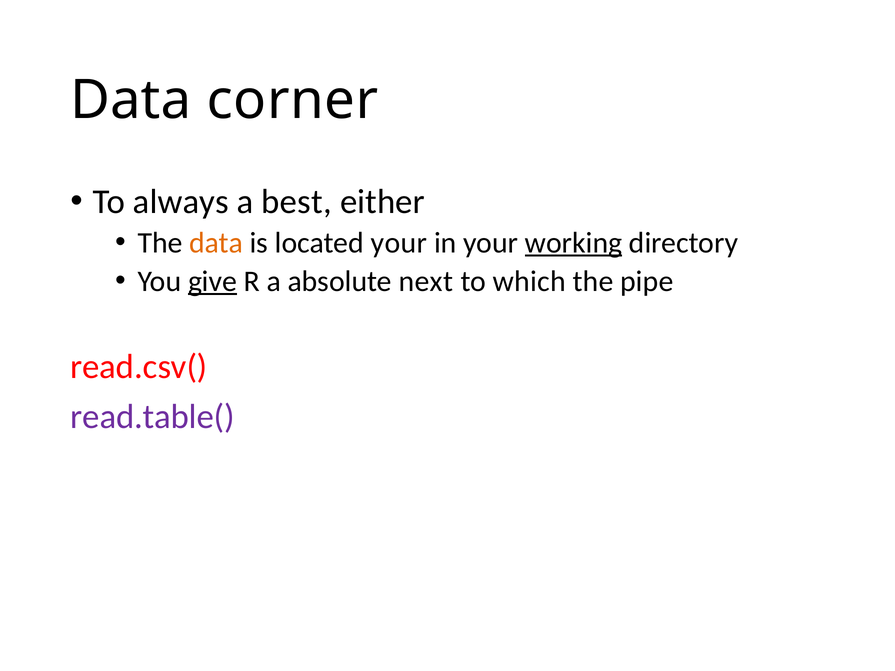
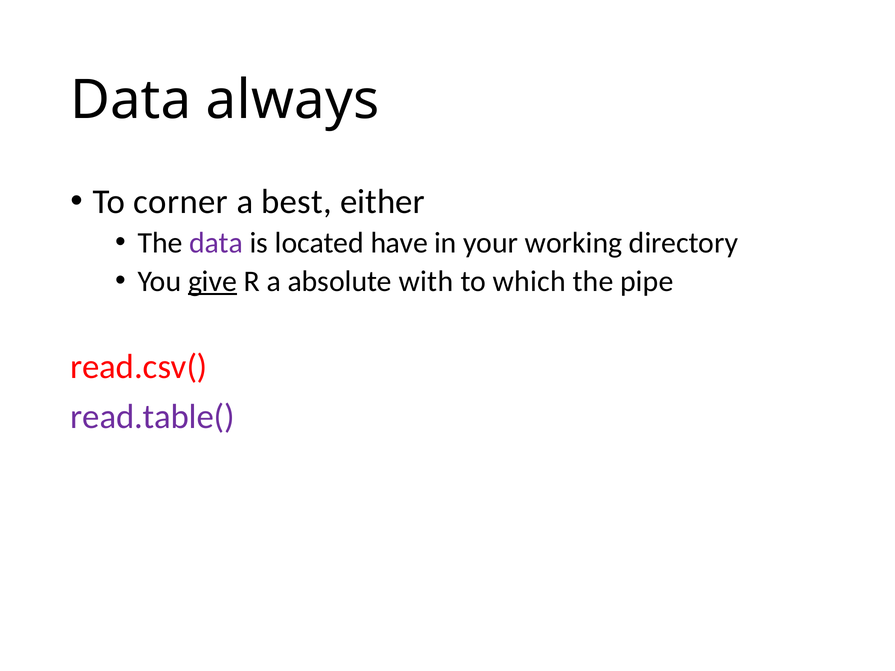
corner: corner -> always (293, 100)
always: always -> corner (181, 202)
data colour: orange -> purple (216, 243)
located your: your -> have (399, 243)
working underline: present -> none (574, 243)
next: next -> with (426, 281)
